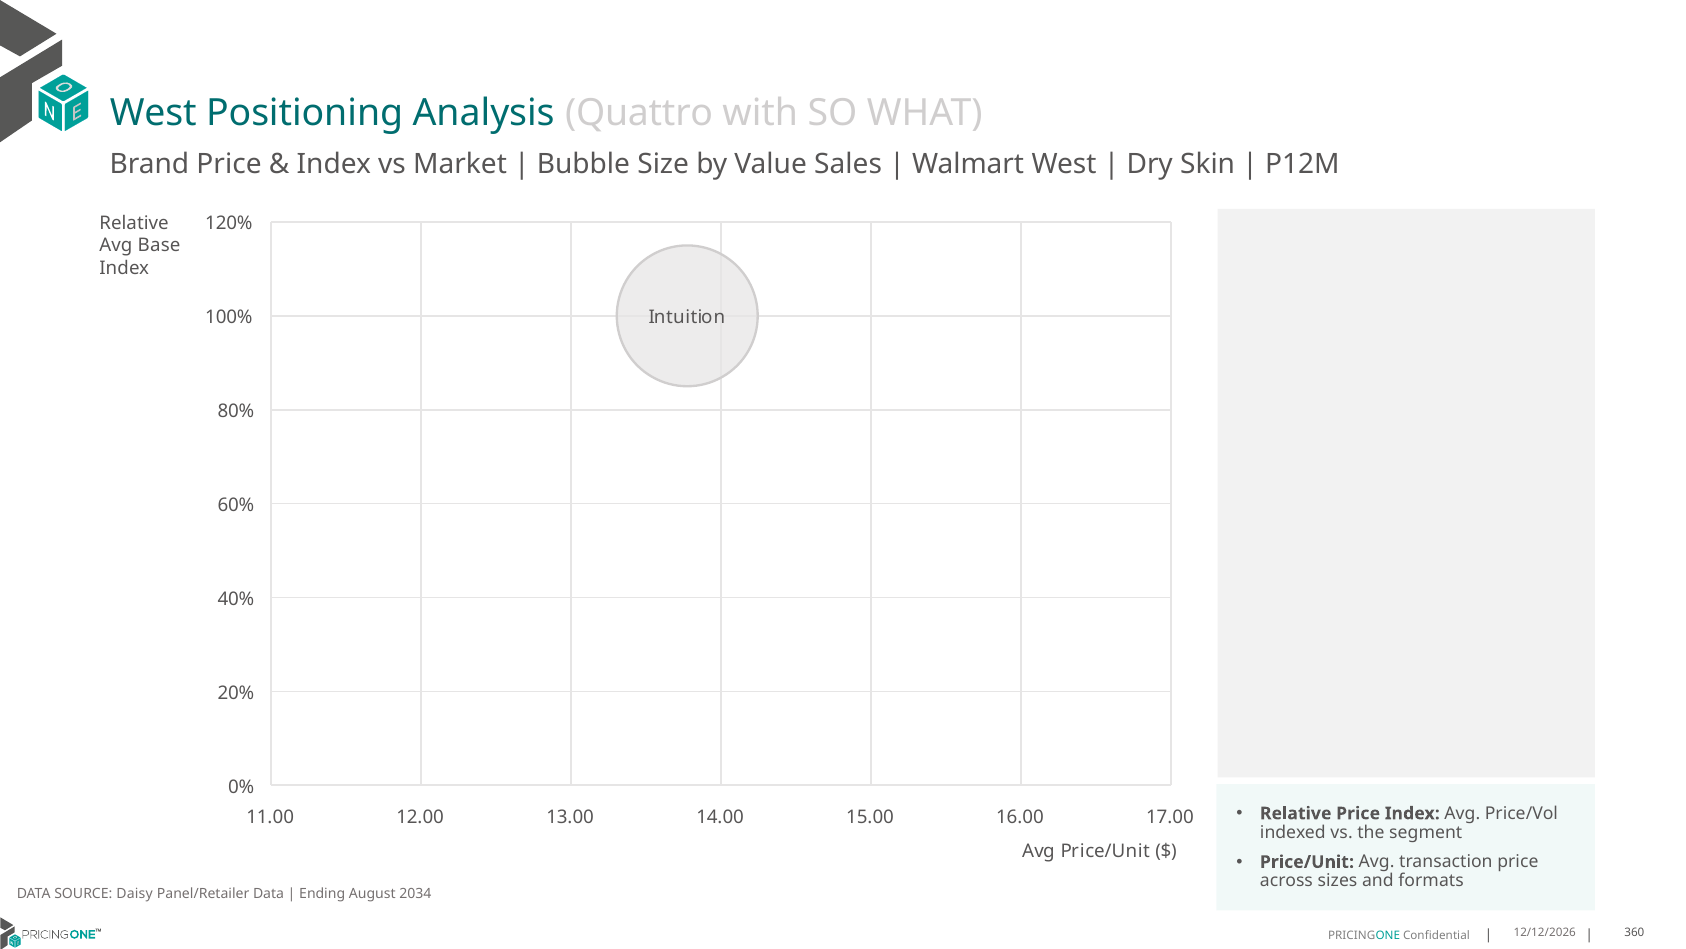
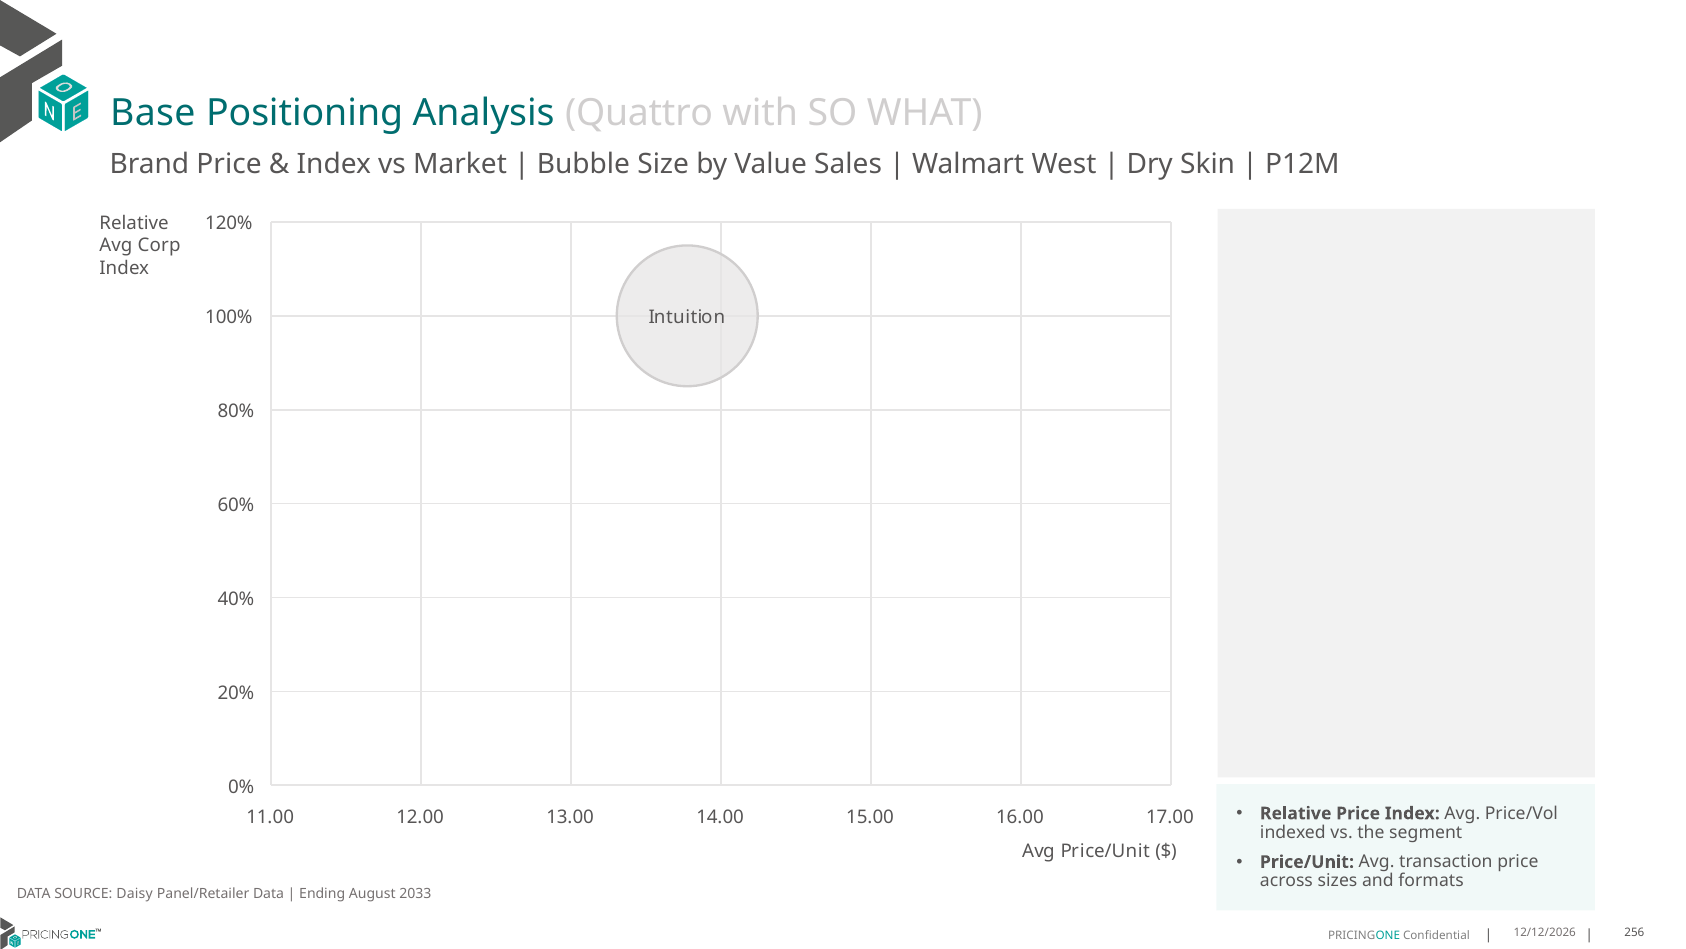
West: West -> Base (153, 113)
Base: Base -> Corp (159, 245)
2034: 2034 -> 2033 (415, 893)
360: 360 -> 256 (1634, 932)
